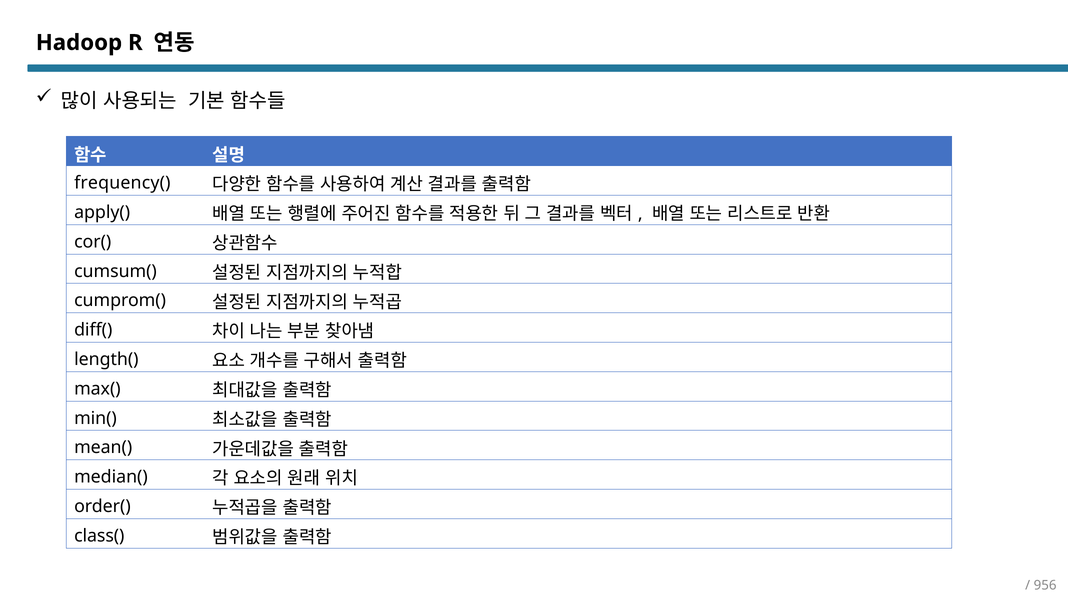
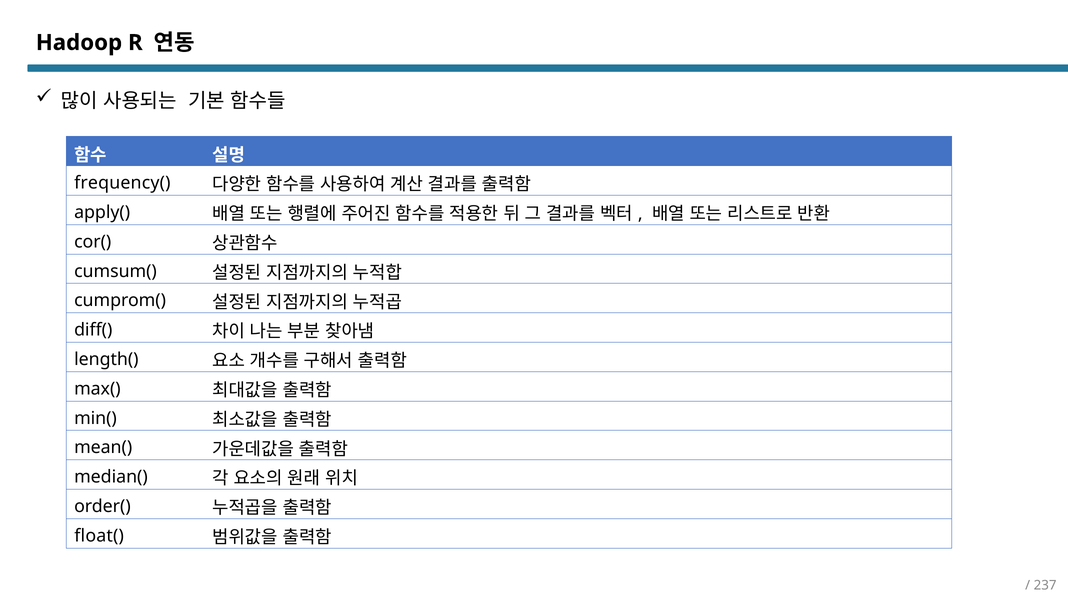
class(: class( -> float( (99, 536)
956: 956 -> 237 (1045, 585)
